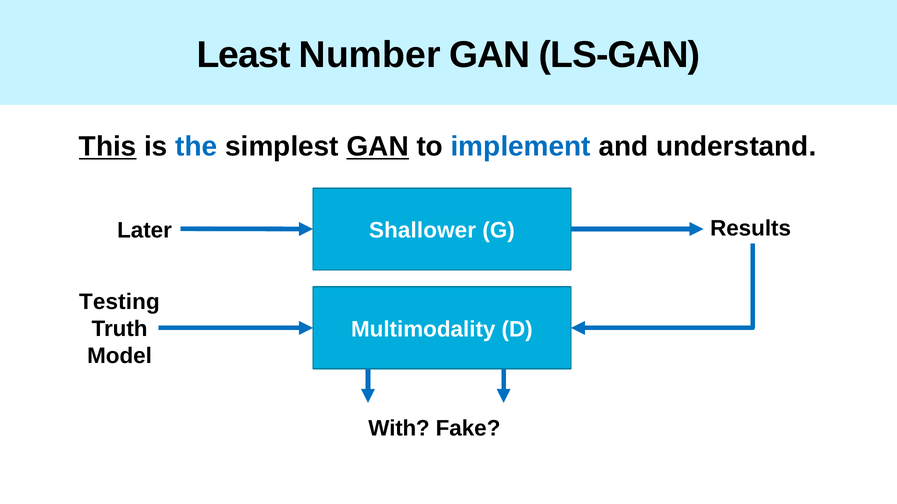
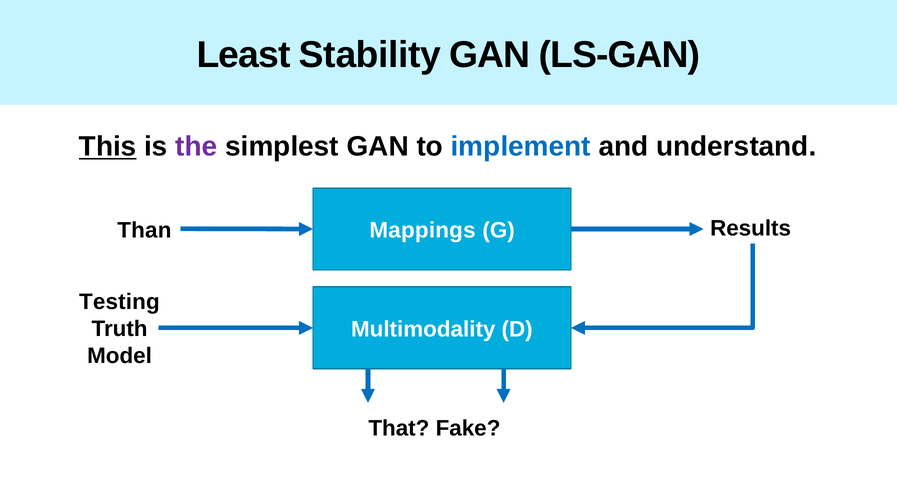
Number: Number -> Stability (370, 55)
the colour: blue -> purple (196, 147)
GAN underline: present -> none (378, 147)
Later: Later -> Than (144, 231)
Shallower: Shallower -> Mappings (423, 231)
With: With -> That (399, 429)
